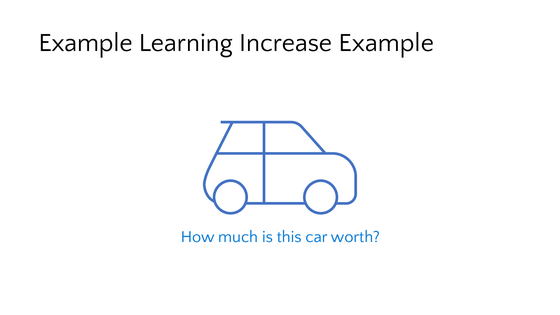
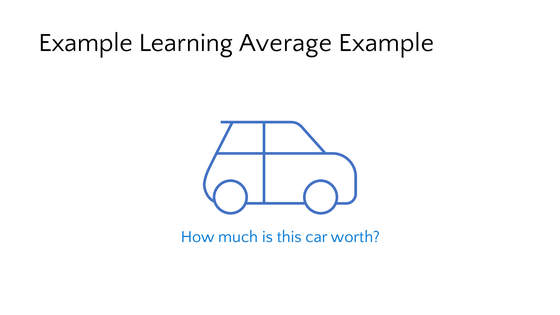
Increase: Increase -> Average (286, 43)
